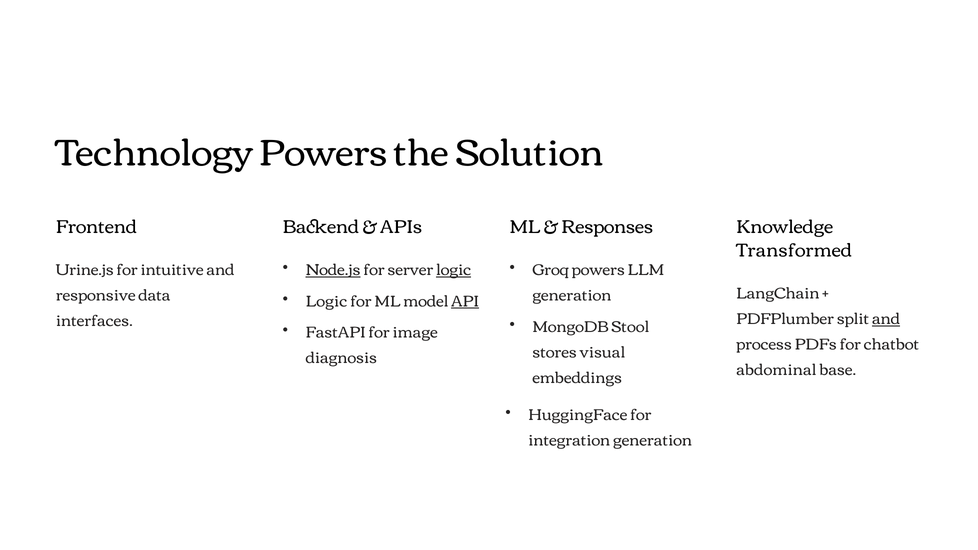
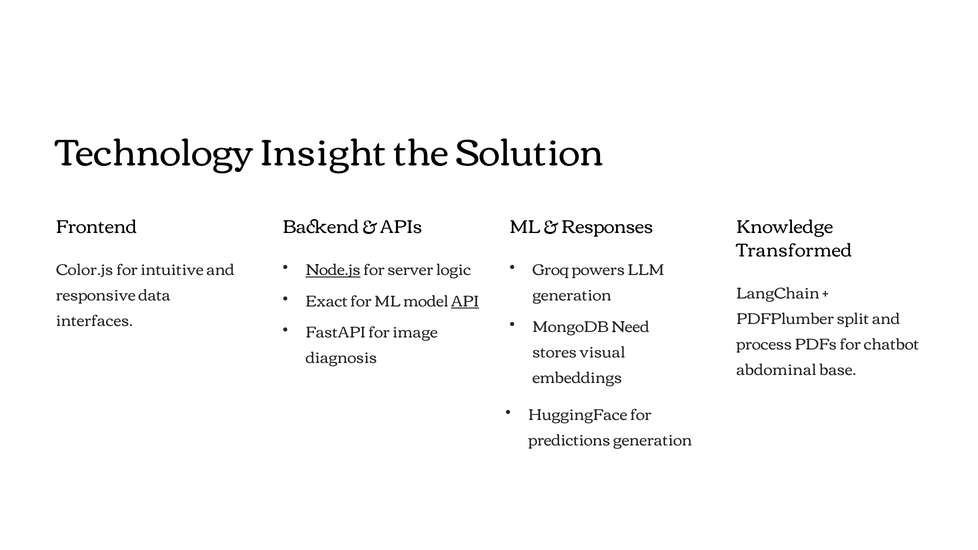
Technology Powers: Powers -> Insight (323, 153)
logic underline: present -> none (454, 270)
Urine.js: Urine.js -> Color.js (85, 270)
Logic: Logic -> Exact (327, 301)
and underline: present -> none (886, 319)
Stool: Stool -> Need (630, 327)
integration: integration -> predictions (569, 440)
